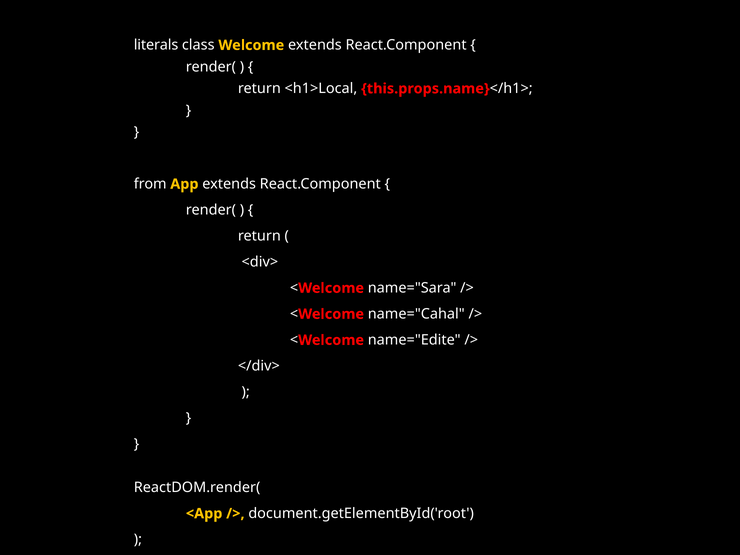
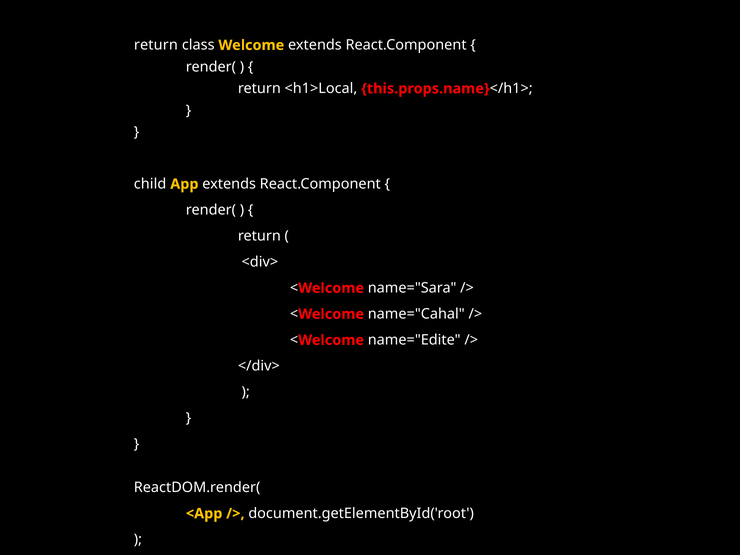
literals: literals -> return (156, 45)
from: from -> child (150, 184)
